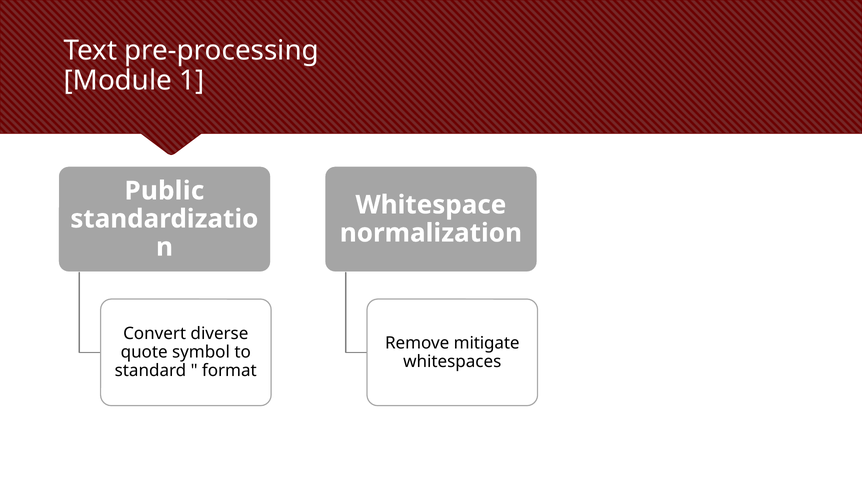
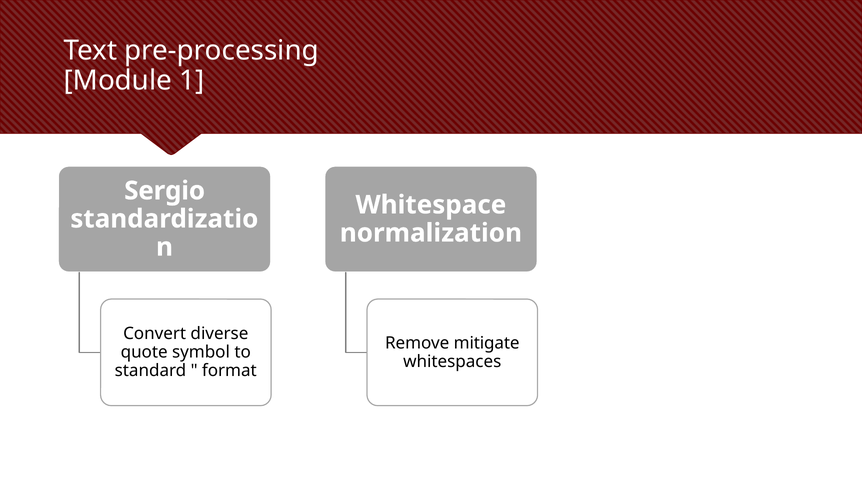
Public: Public -> Sergio (165, 191)
